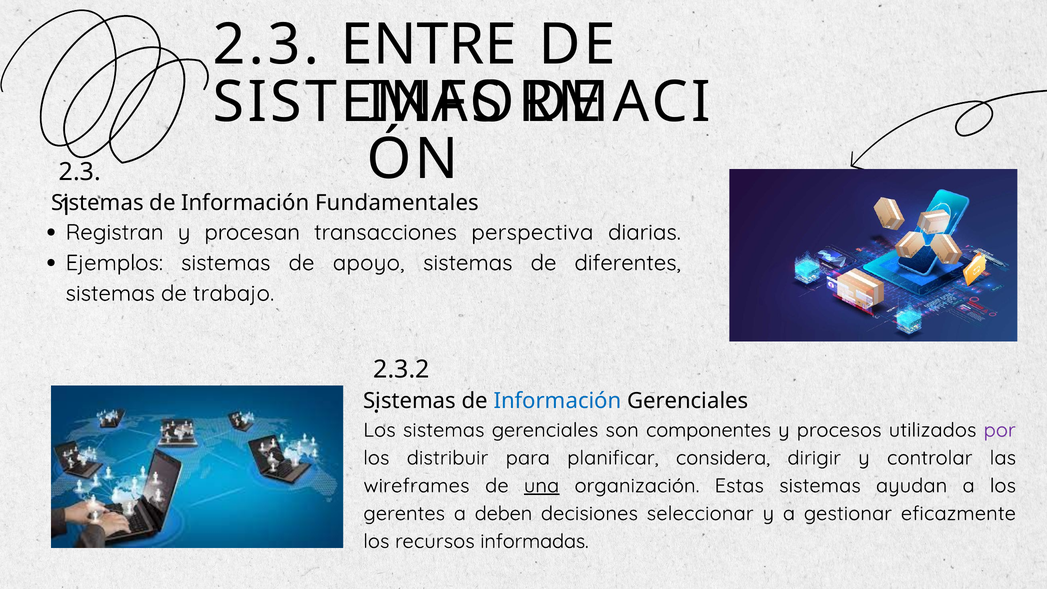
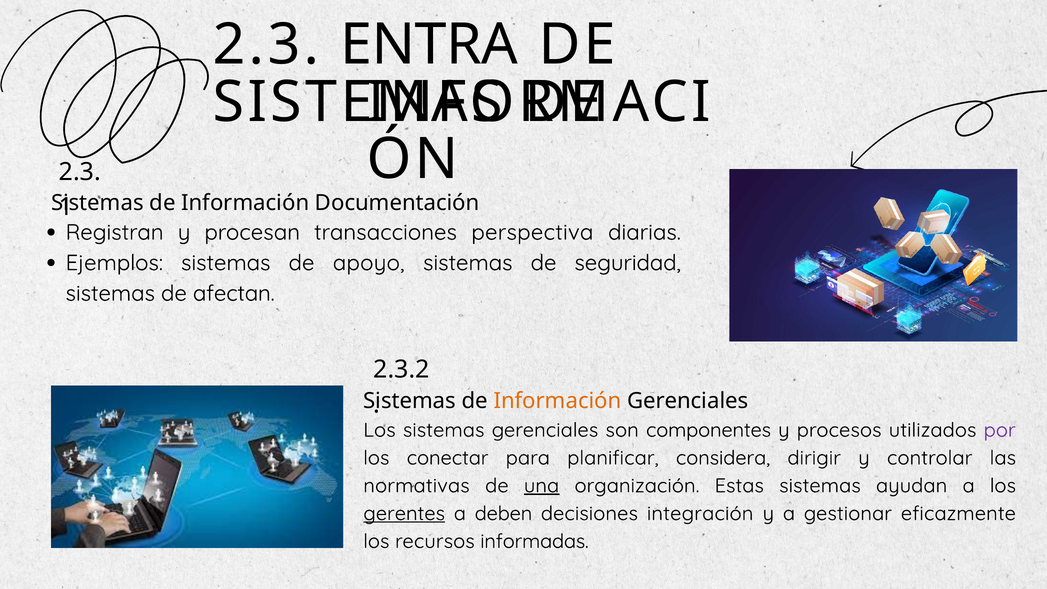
ENTRE: ENTRE -> ENTRA (429, 45)
Fundamentales: Fundamentales -> Documentación (397, 203)
diferentes: diferentes -> seguridad (628, 263)
trabajo: trabajo -> afectan (234, 293)
Información colour: blue -> orange (558, 401)
distribuir: distribuir -> conectar (448, 458)
wireframes: wireframes -> normativas (416, 486)
gerentes underline: none -> present (404, 513)
seleccionar: seleccionar -> integración (700, 513)
